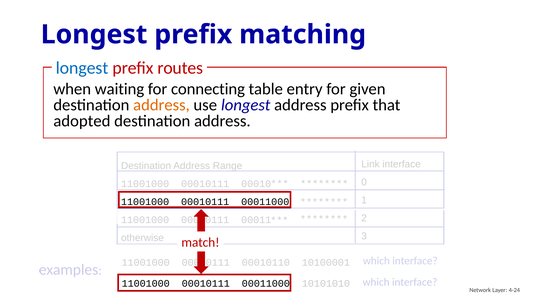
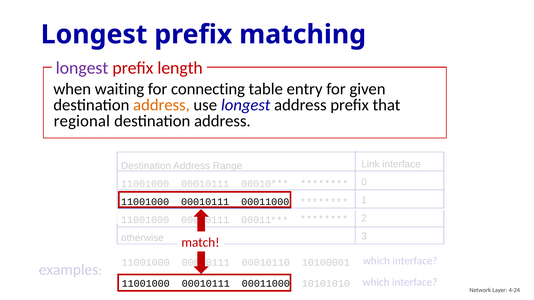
longest colour: blue -> purple (82, 68)
routes: routes -> length (180, 68)
adopted: adopted -> regional (82, 121)
